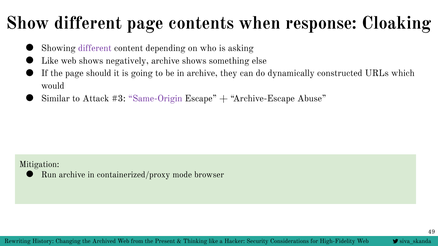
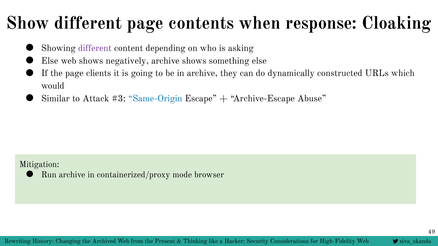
Like: Like -> Else (50, 61)
should: should -> clients (99, 73)
Same-Origin colour: purple -> blue (155, 99)
